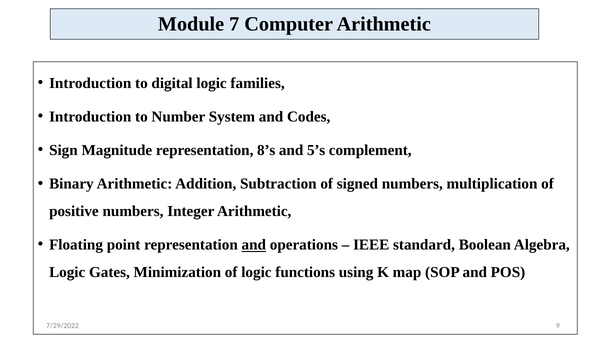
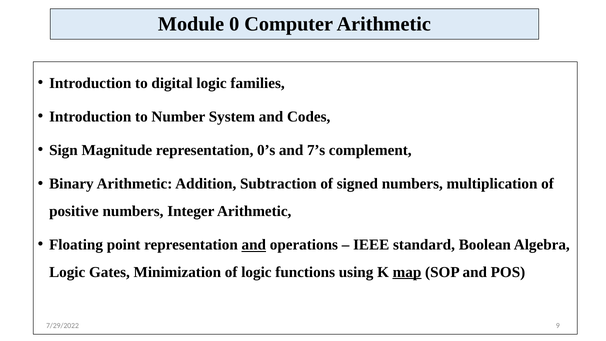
7: 7 -> 0 (234, 24)
8’s: 8’s -> 0’s (266, 150)
5’s: 5’s -> 7’s (316, 150)
map underline: none -> present (407, 272)
